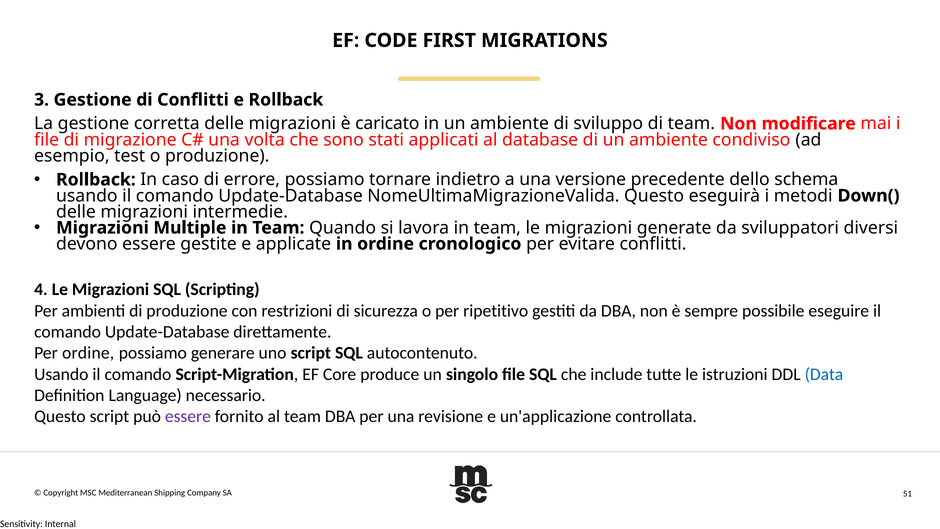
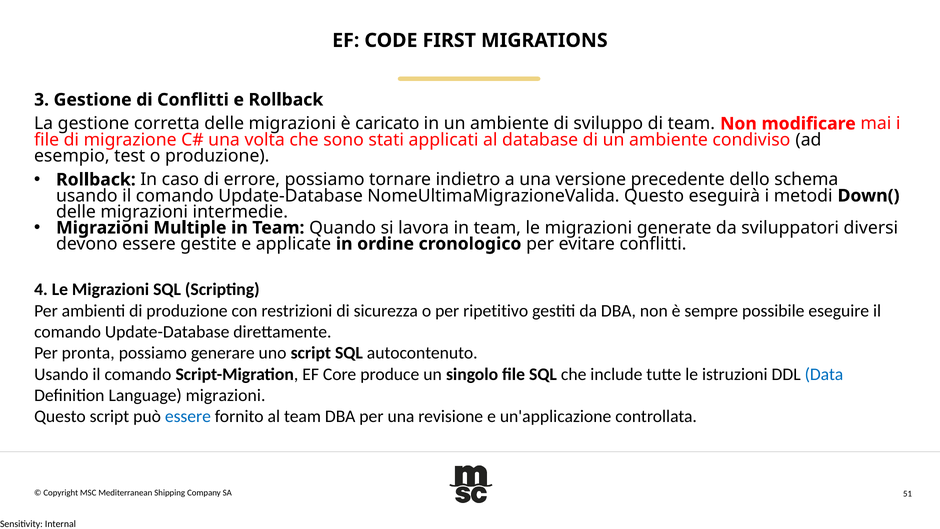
Per ordine: ordine -> pronta (88, 353)
Language necessario: necessario -> migrazioni (226, 395)
essere colour: purple -> blue (188, 416)
